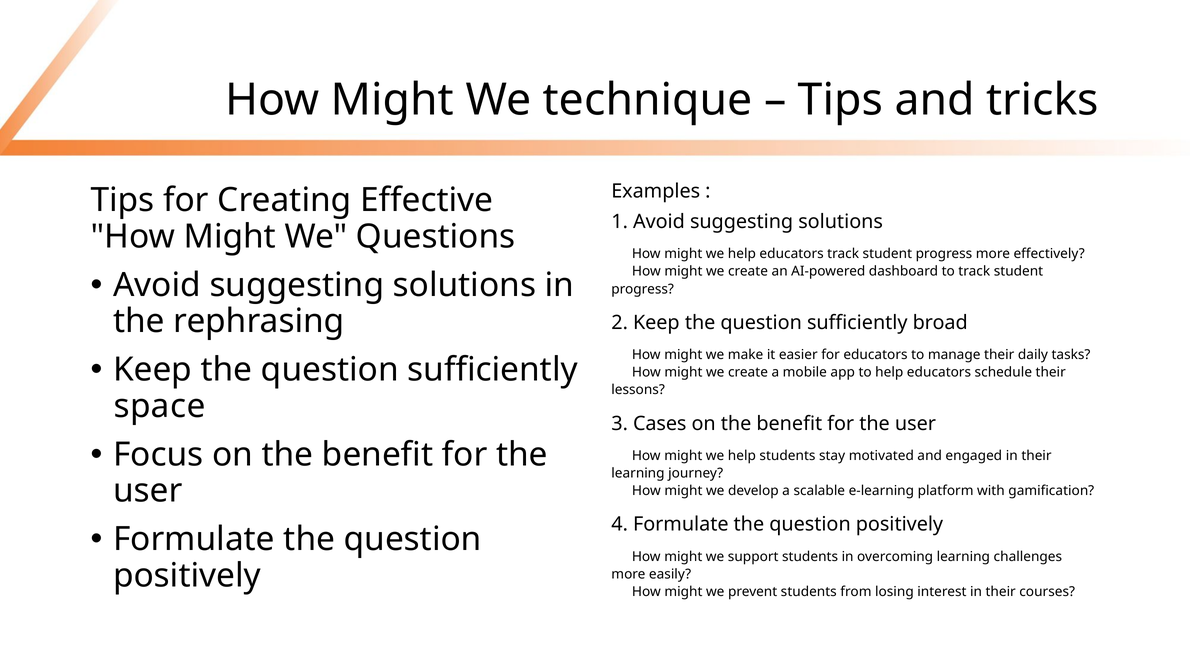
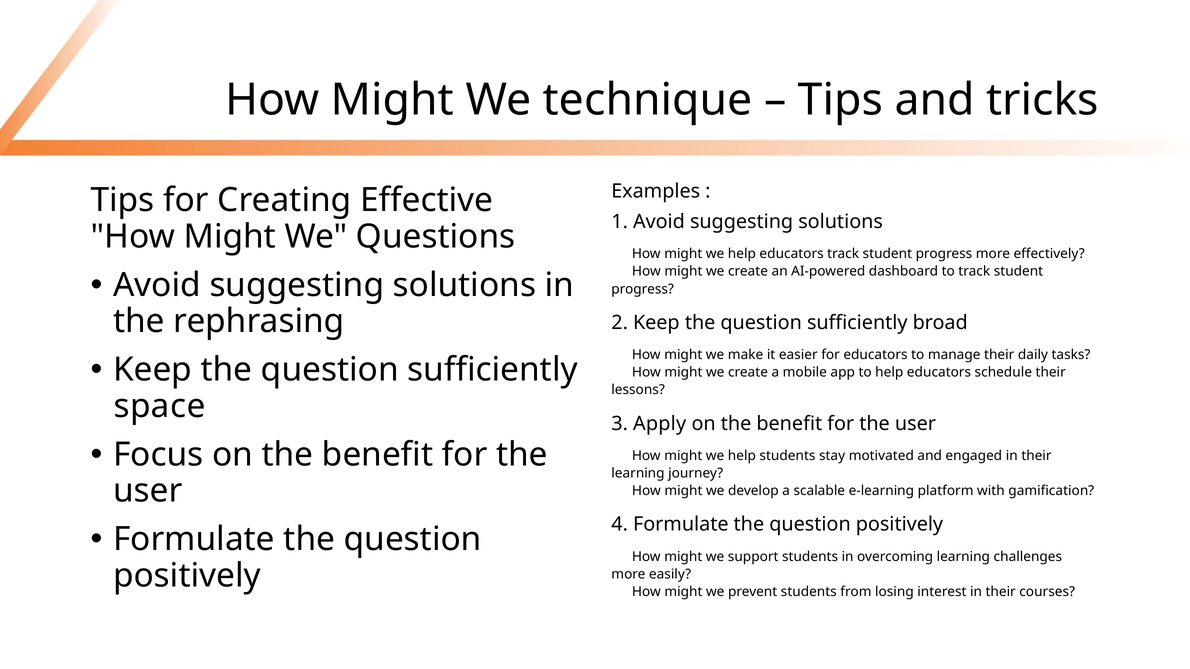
Cases: Cases -> Apply (660, 424)
